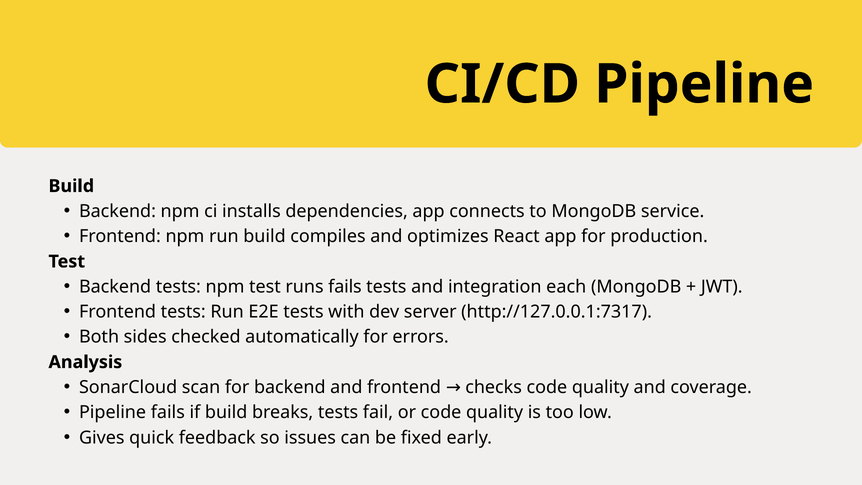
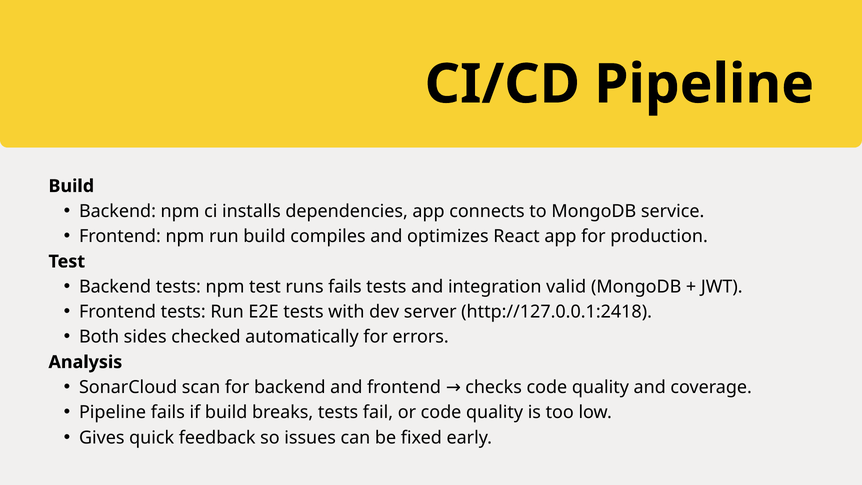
each: each -> valid (566, 287)
http://127.0.0.1:7317: http://127.0.0.1:7317 -> http://127.0.0.1:2418 (557, 312)
